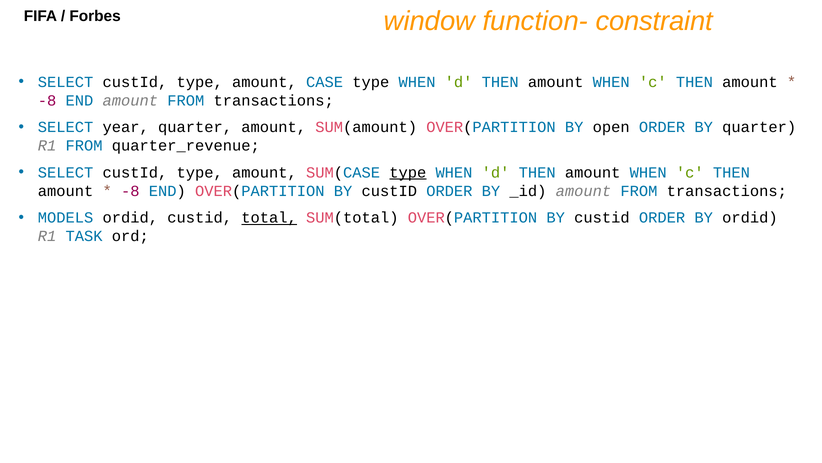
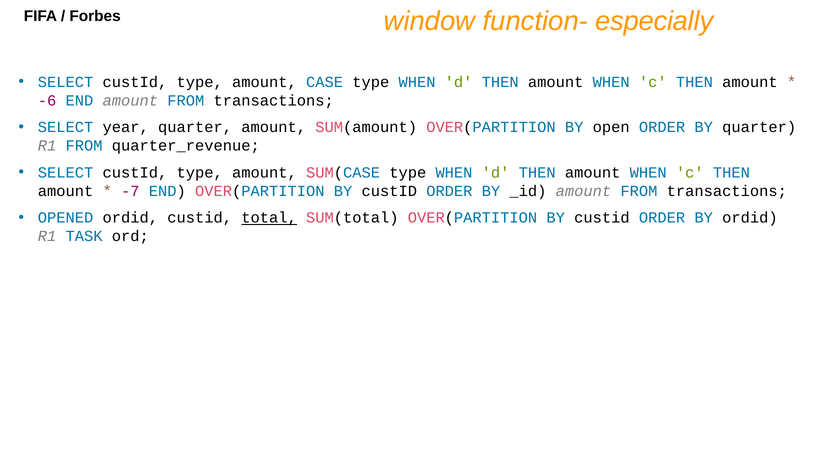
constraint: constraint -> especially (654, 21)
-8: -8 -> -6 (47, 100)
type underline: present -> none (408, 172)
-8: -8 -> -7 (130, 191)
MODELS: MODELS -> OPENED (66, 218)
